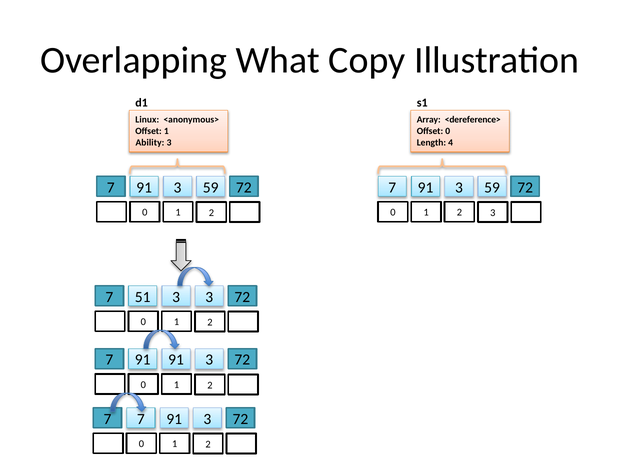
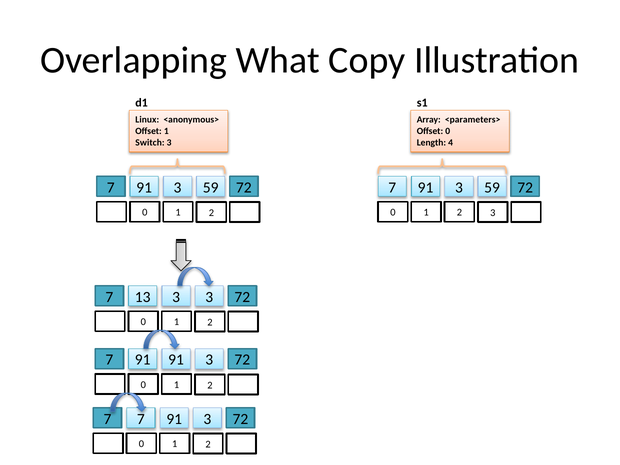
<dereference>: <dereference> -> <parameters> (473, 120)
Ability: Ability -> Switch (150, 143)
51: 51 -> 13 (143, 297)
